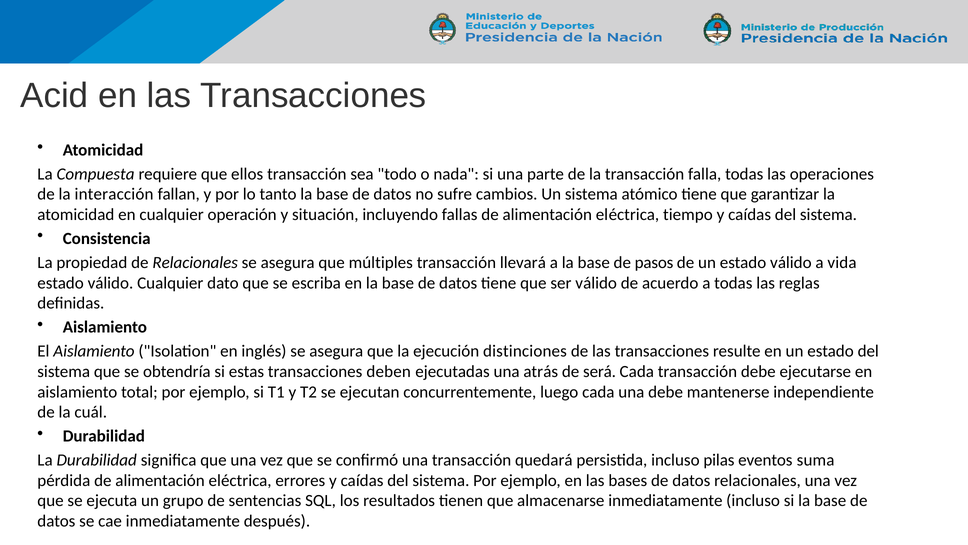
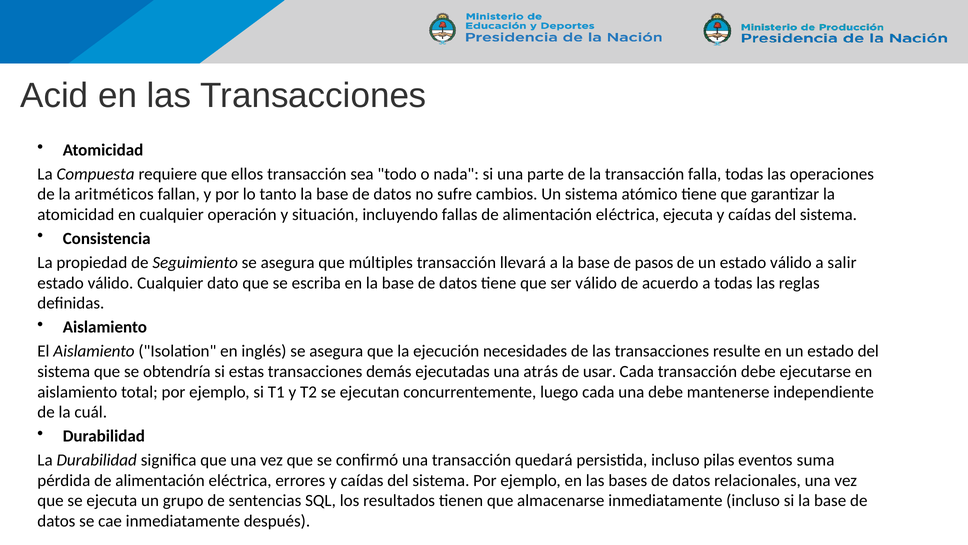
interacción: interacción -> aritméticos (114, 194)
eléctrica tiempo: tiempo -> ejecuta (688, 215)
de Relacionales: Relacionales -> Seguimiento (195, 262)
vida: vida -> salir (842, 262)
distinciones: distinciones -> necesidades (525, 351)
deben: deben -> demás (389, 371)
será: será -> usar (600, 371)
